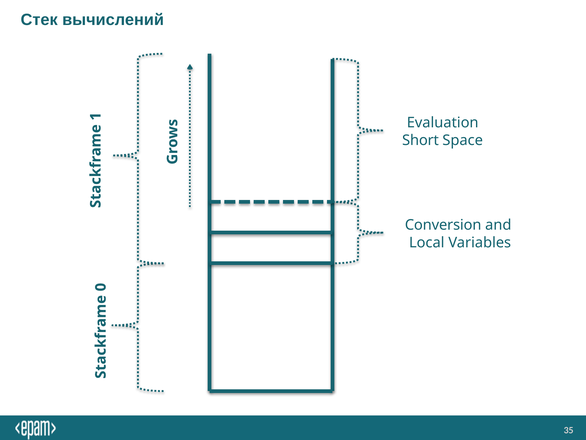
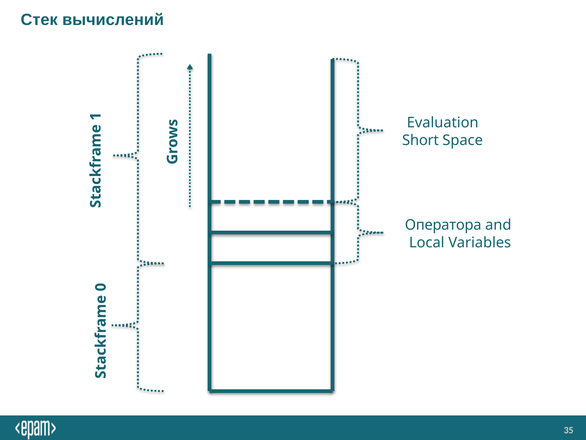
Conversion: Conversion -> Оператора (443, 225)
